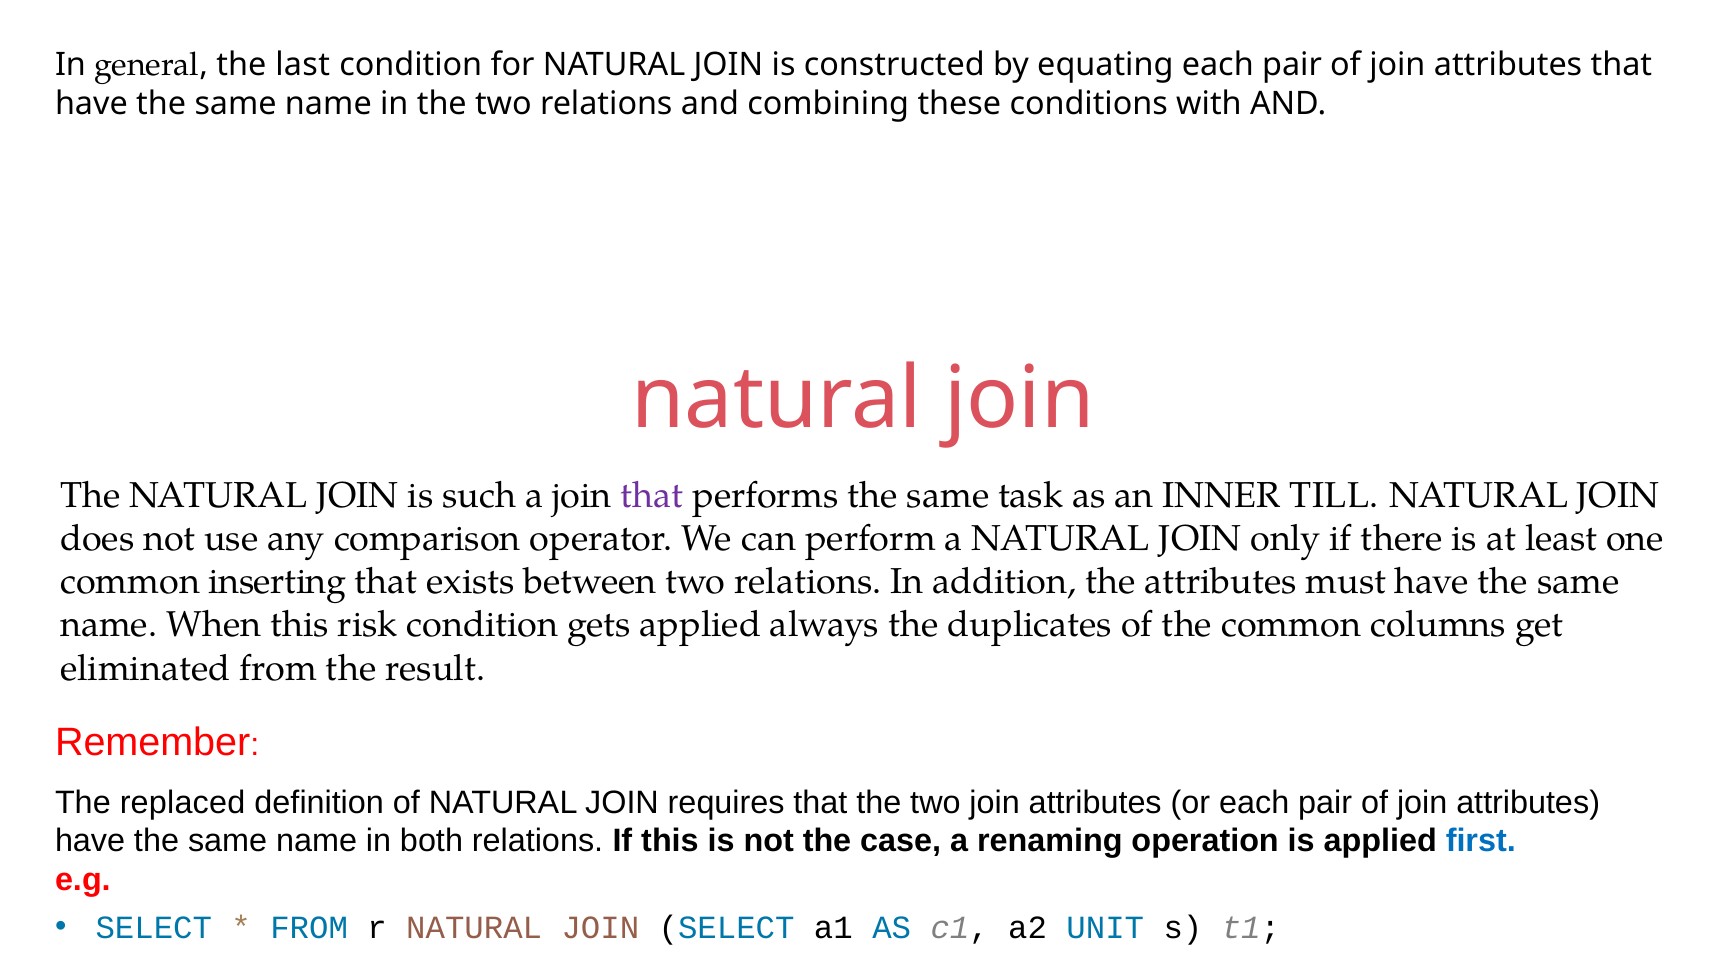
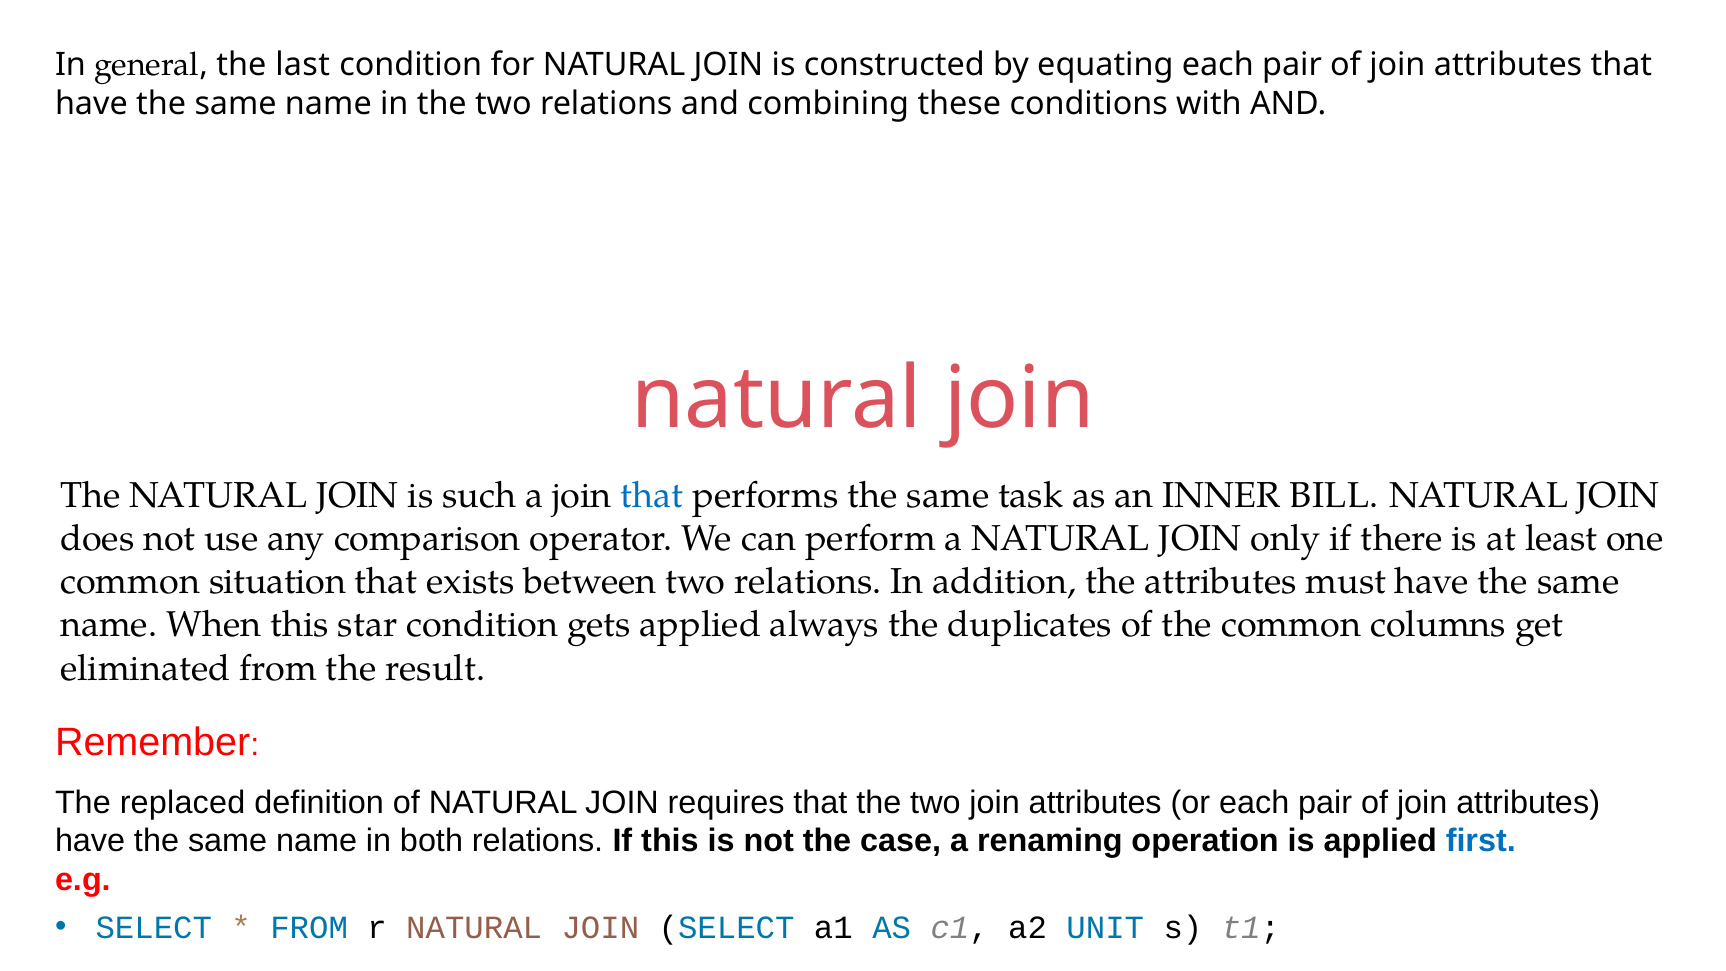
that colour: purple -> blue (652, 495)
TILL: TILL -> BILL (1334, 495)
inserting: inserting -> situation (278, 582)
risk: risk -> star (368, 625)
